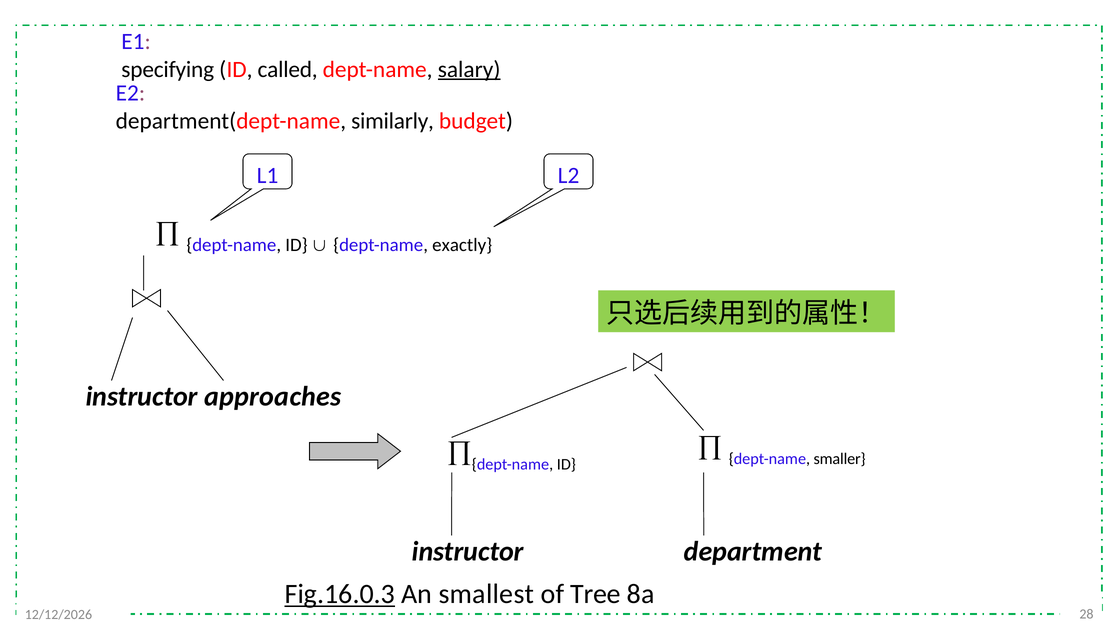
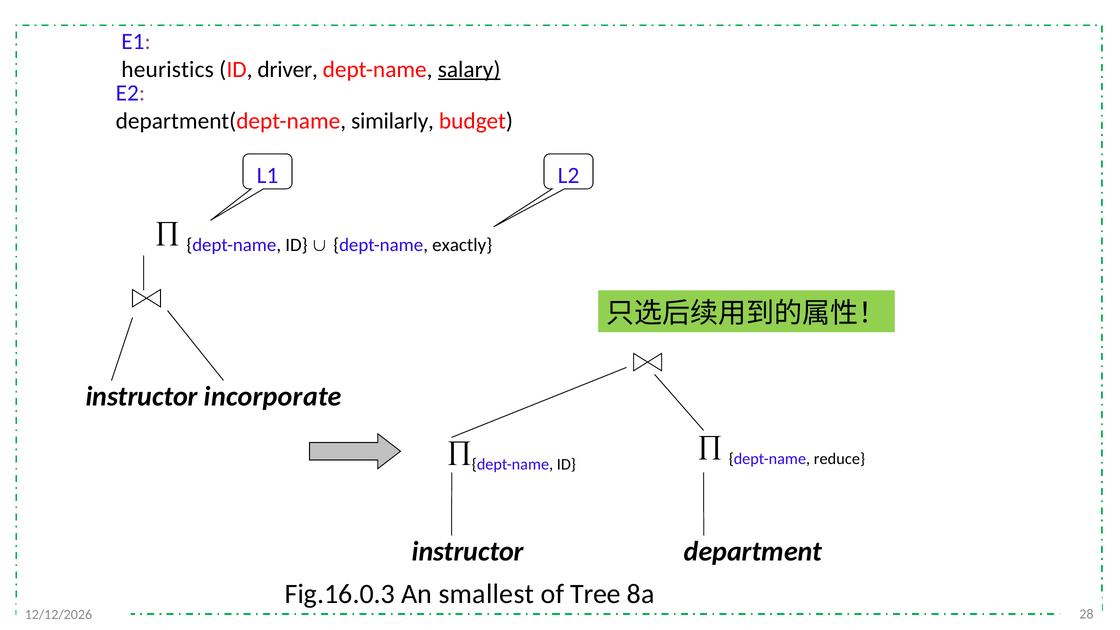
specifying: specifying -> heuristics (168, 69)
called: called -> driver (288, 69)
approaches: approaches -> incorporate (273, 396)
smaller: smaller -> reduce (839, 459)
Fig.16.0.3 underline: present -> none (340, 594)
